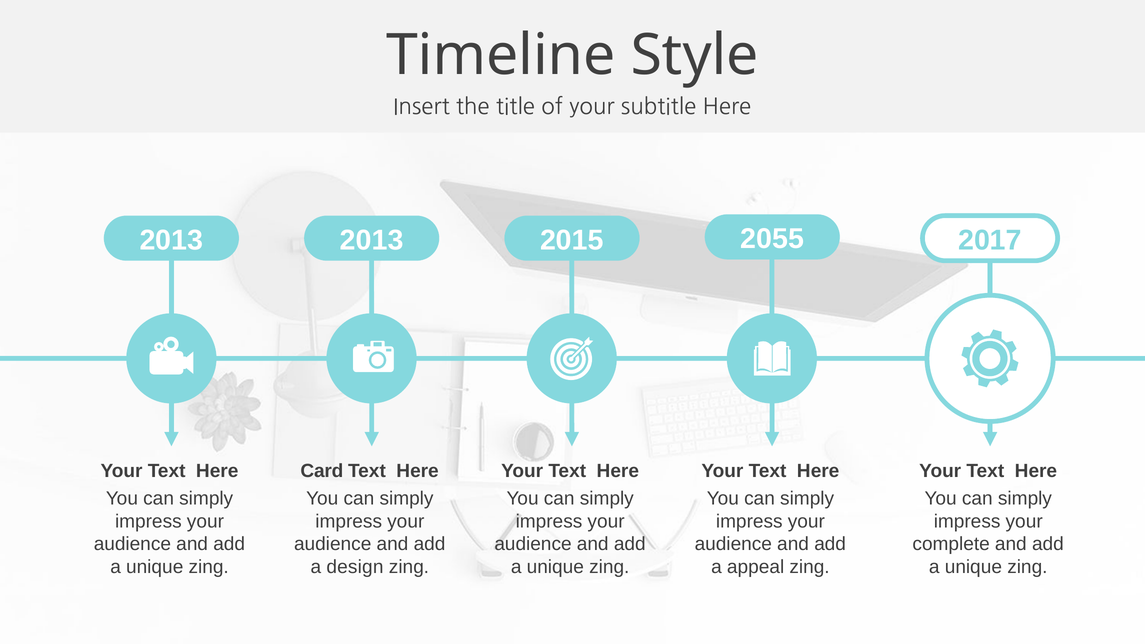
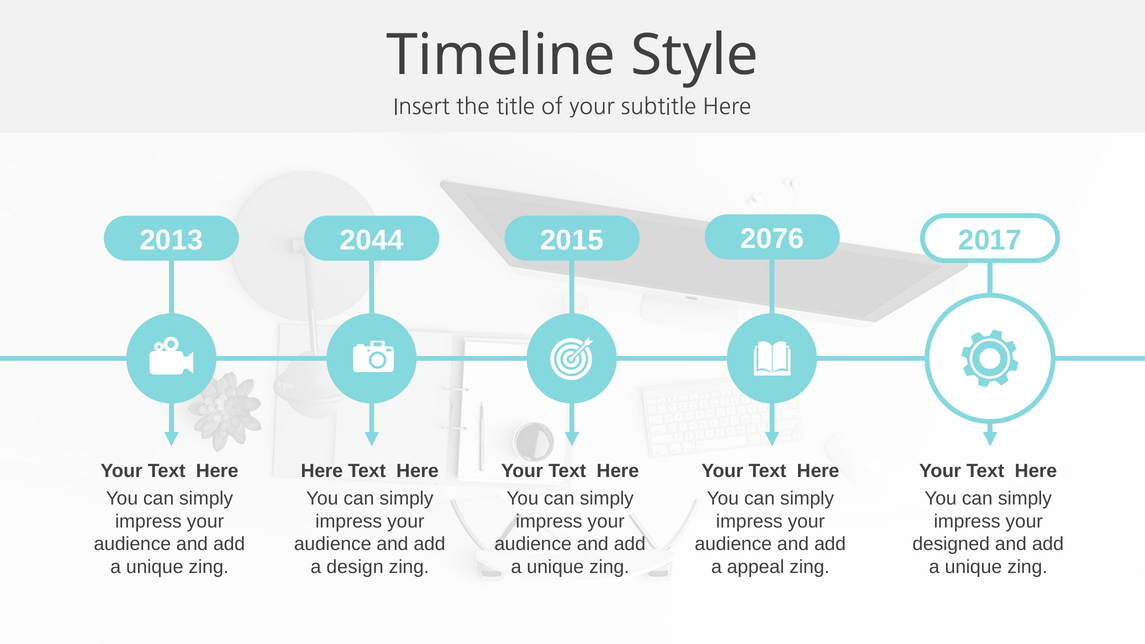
2013 2013: 2013 -> 2044 (372, 240)
2055: 2055 -> 2076 (772, 239)
Card: Card -> Here (322, 471)
complete: complete -> designed (951, 544)
